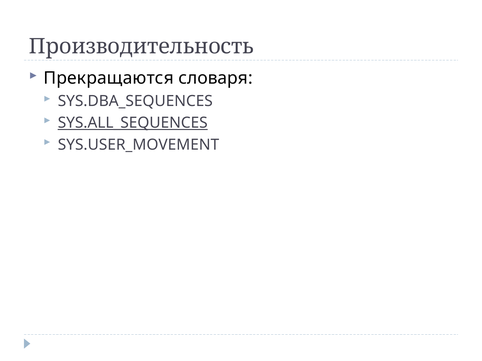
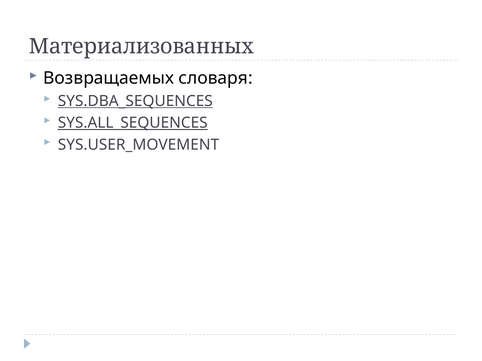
Производительность: Производительность -> Материализованных (141, 46)
Прекращаются: Прекращаются -> Возвращаемых (109, 78)
SYS.DBA_SEQUENCES underline: none -> present (135, 101)
